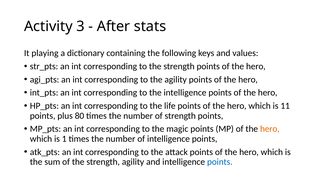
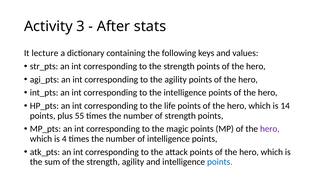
playing: playing -> lecture (45, 53)
11: 11 -> 14 (285, 106)
80: 80 -> 55 (79, 116)
hero colour: orange -> purple (270, 129)
1: 1 -> 4 (64, 139)
